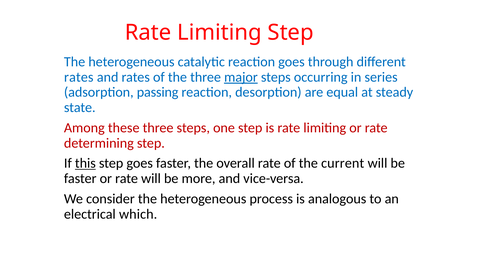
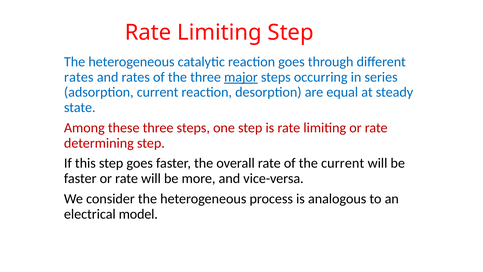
adsorption passing: passing -> current (158, 92)
this underline: present -> none (85, 163)
which: which -> model (138, 214)
